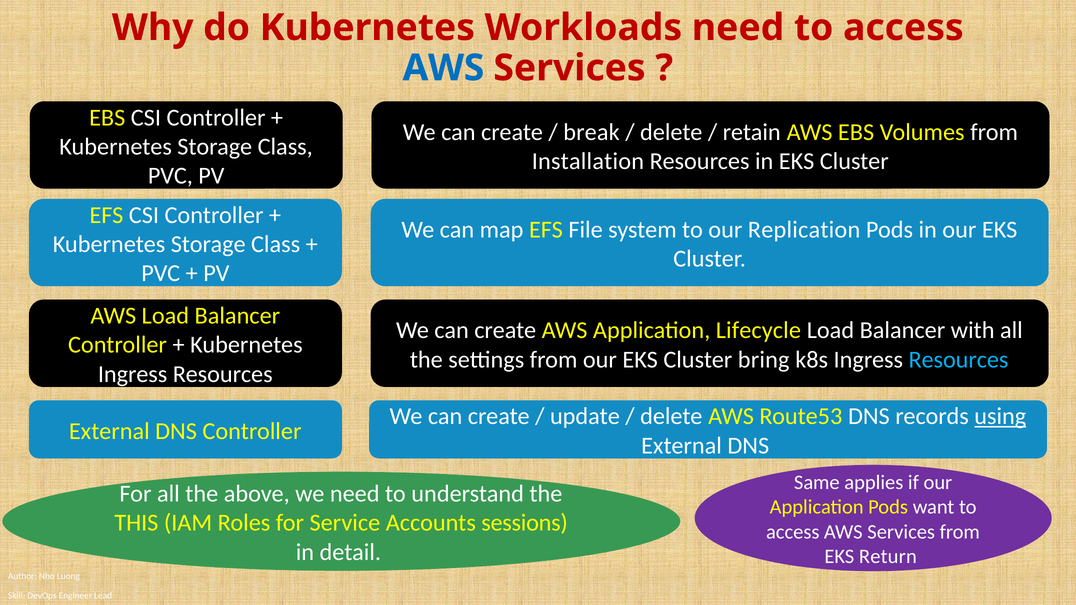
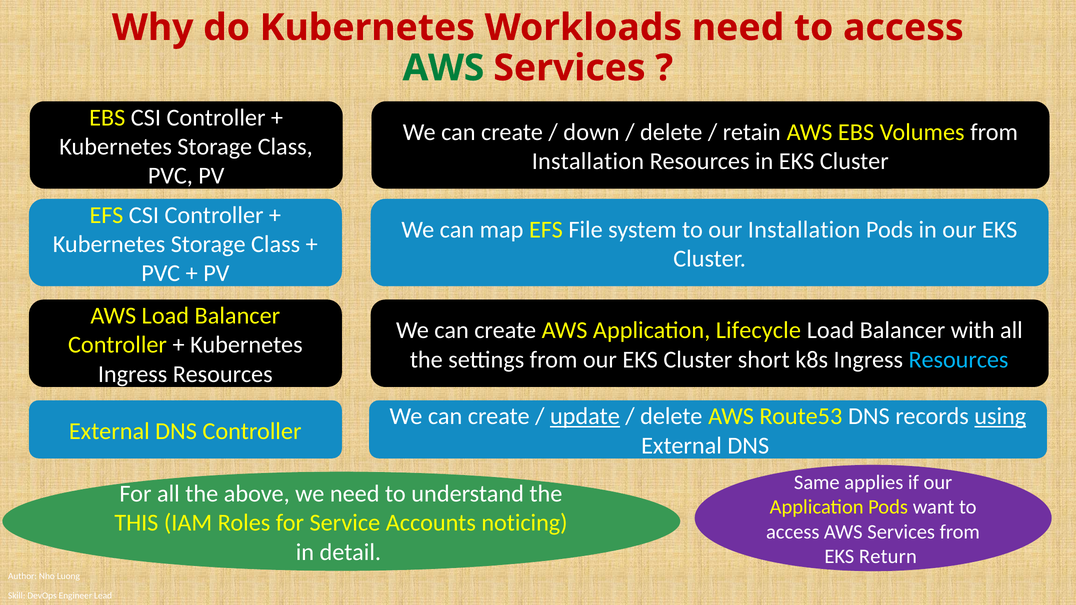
AWS colour: blue -> green (443, 68)
break: break -> down (591, 132)
our Replication: Replication -> Installation (804, 230)
bring: bring -> short (764, 360)
update underline: none -> present (585, 417)
sessions: sessions -> noticing (524, 523)
